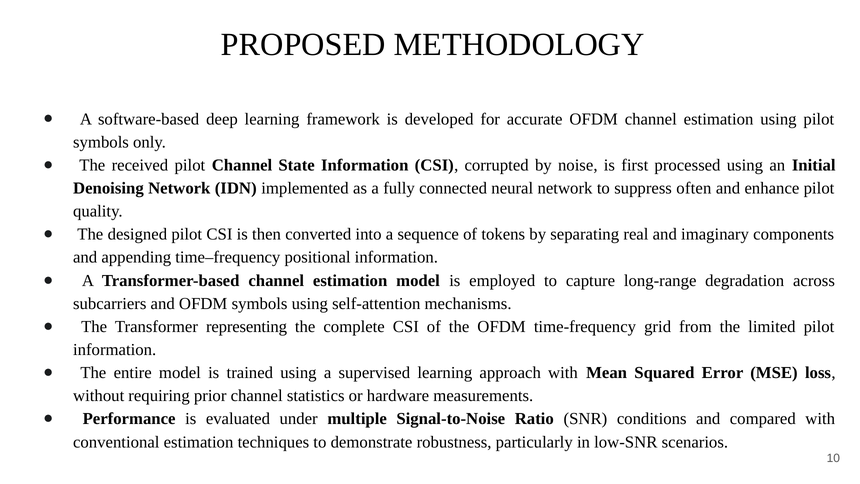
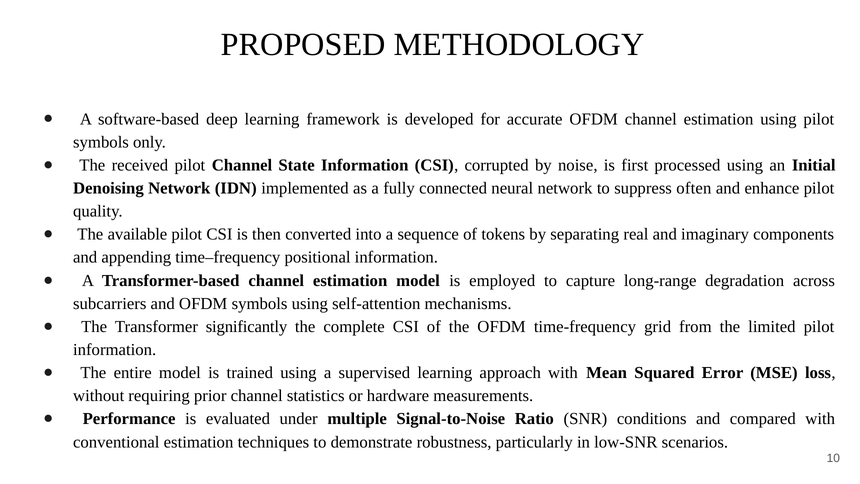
designed: designed -> available (137, 234)
representing: representing -> significantly (247, 326)
